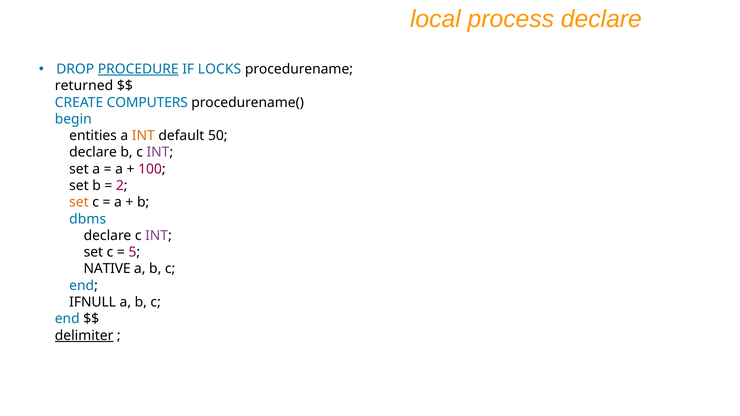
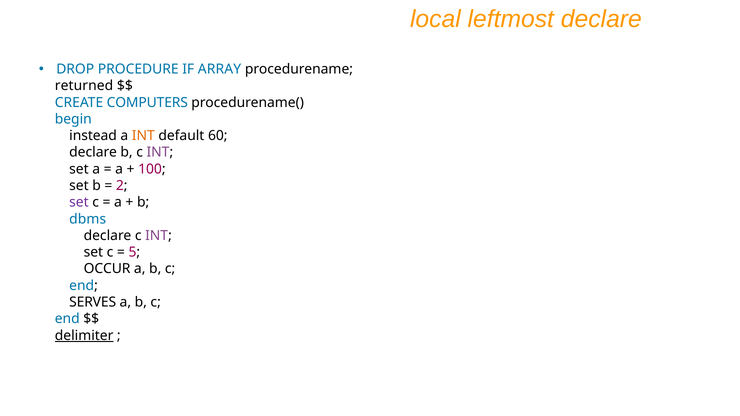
process: process -> leftmost (511, 19)
PROCEDURE underline: present -> none (138, 69)
LOCKS: LOCKS -> ARRAY (219, 69)
entities: entities -> instead (93, 136)
50: 50 -> 60 (218, 136)
set colour: orange -> purple (79, 202)
NATIVE: NATIVE -> OCCUR (107, 269)
IFNULL: IFNULL -> SERVES (93, 302)
